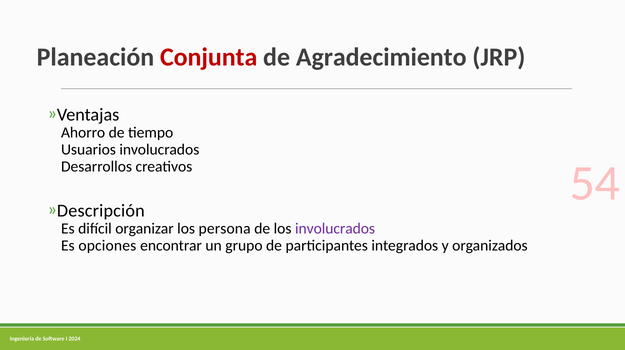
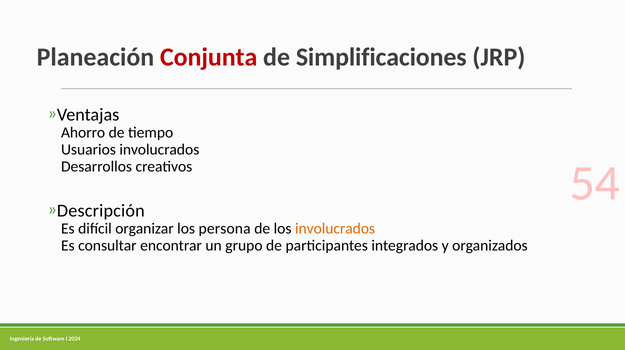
Agradecimiento: Agradecimiento -> Simplificaciones (381, 57)
involucrados colour: purple -> orange (335, 229)
opciones: opciones -> consultar (107, 246)
